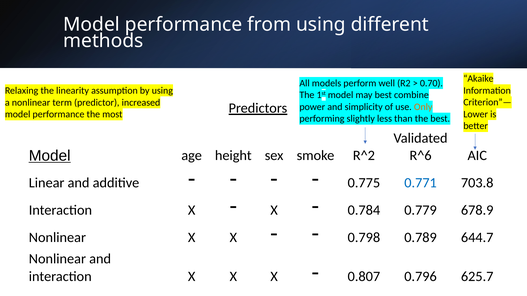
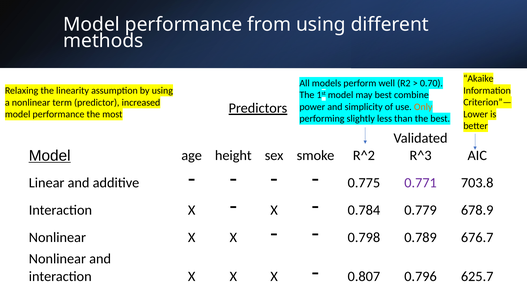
R^6: R^6 -> R^3 (421, 156)
0.771 colour: blue -> purple (421, 183)
644.7: 644.7 -> 676.7 (477, 238)
